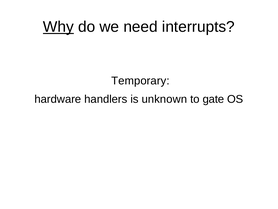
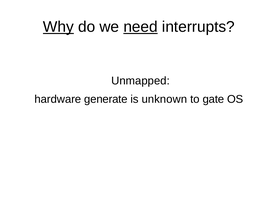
need underline: none -> present (141, 27)
Temporary: Temporary -> Unmapped (140, 81)
handlers: handlers -> generate (106, 99)
